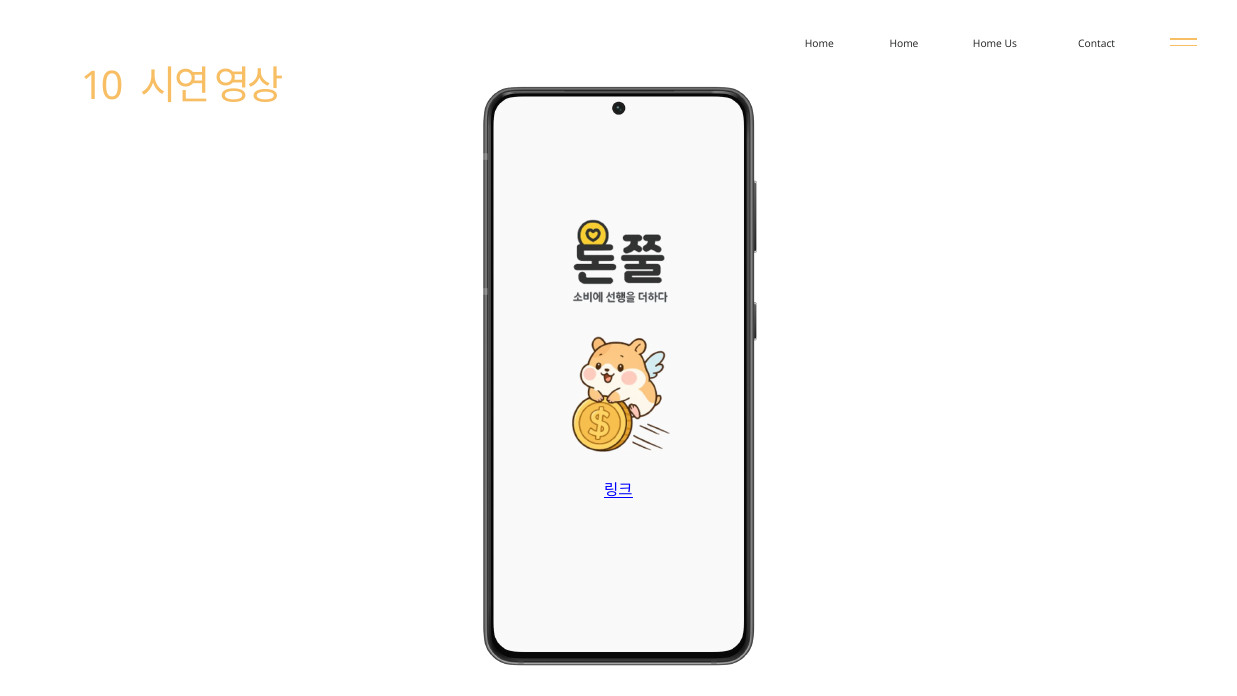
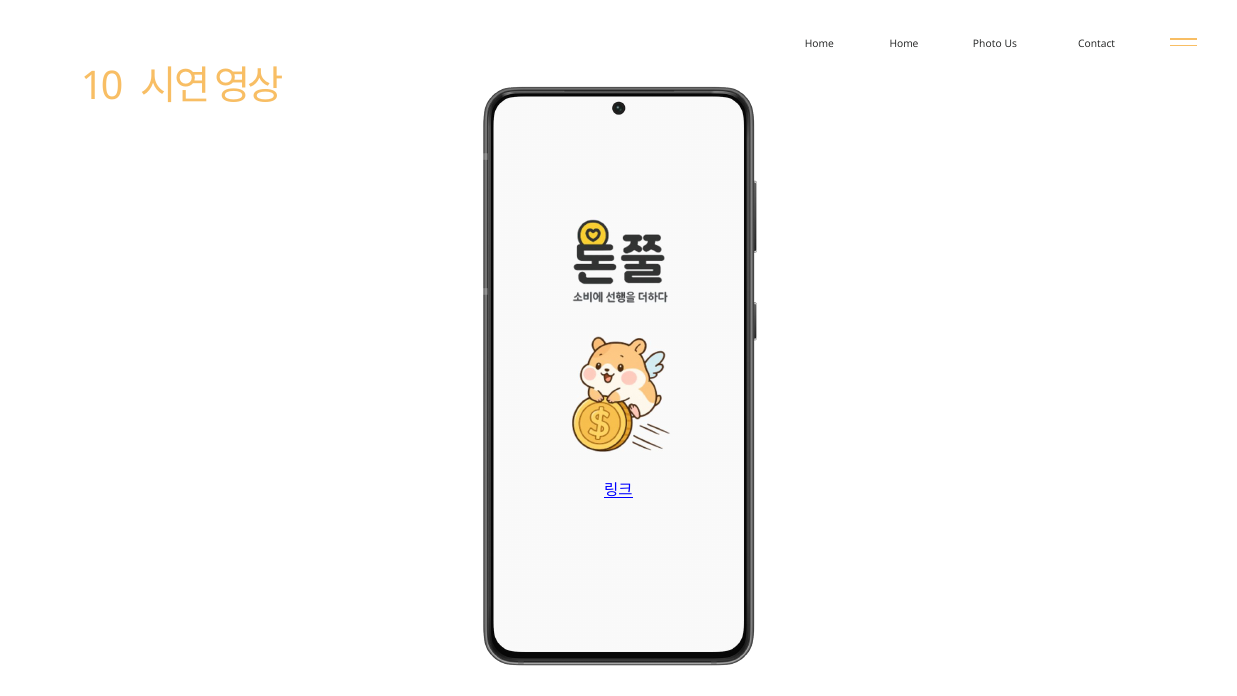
Home: Home -> Photo (987, 44)
